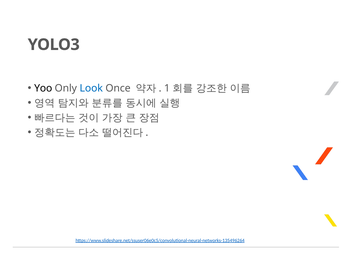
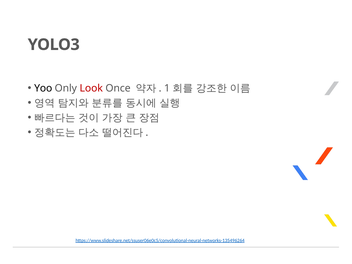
Look colour: blue -> red (91, 88)
